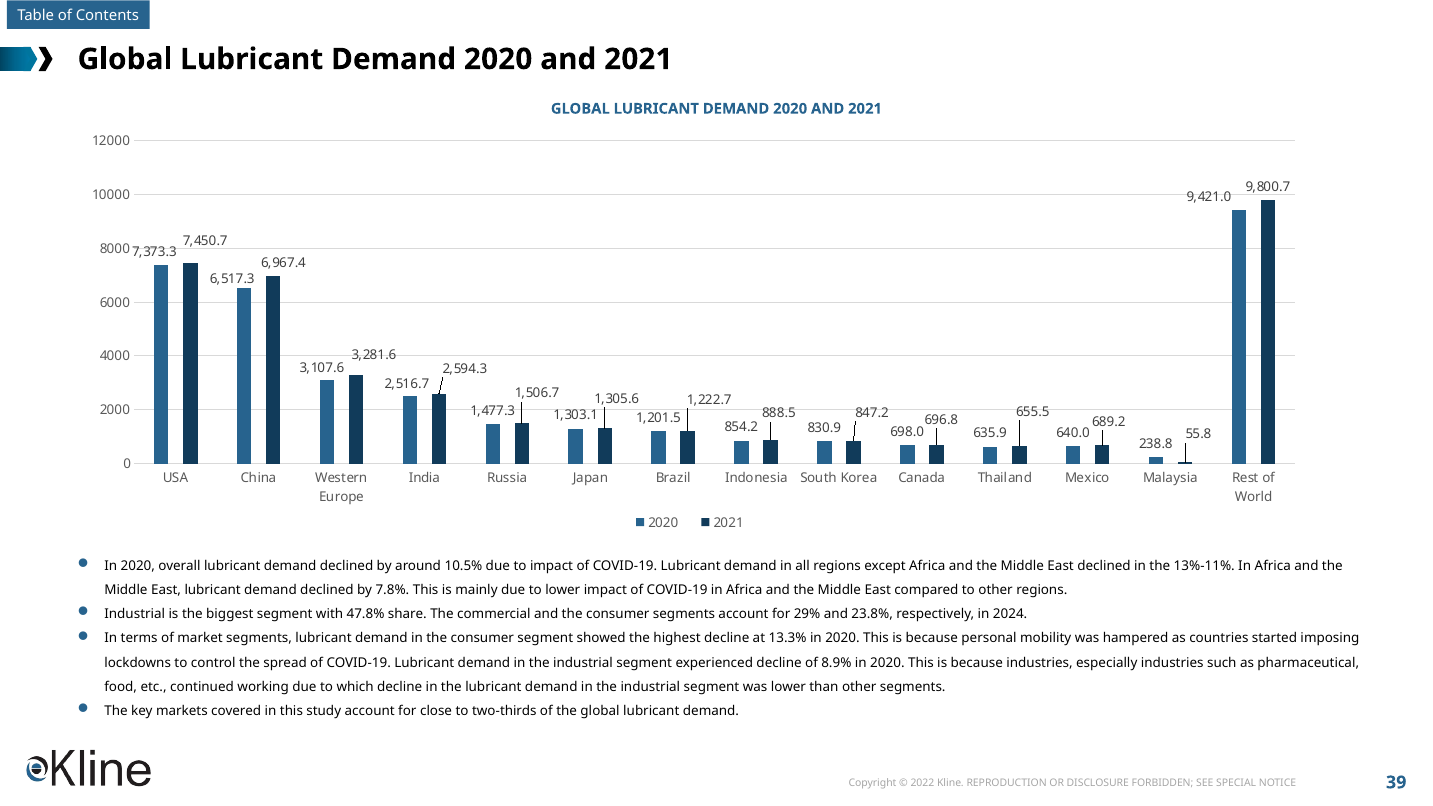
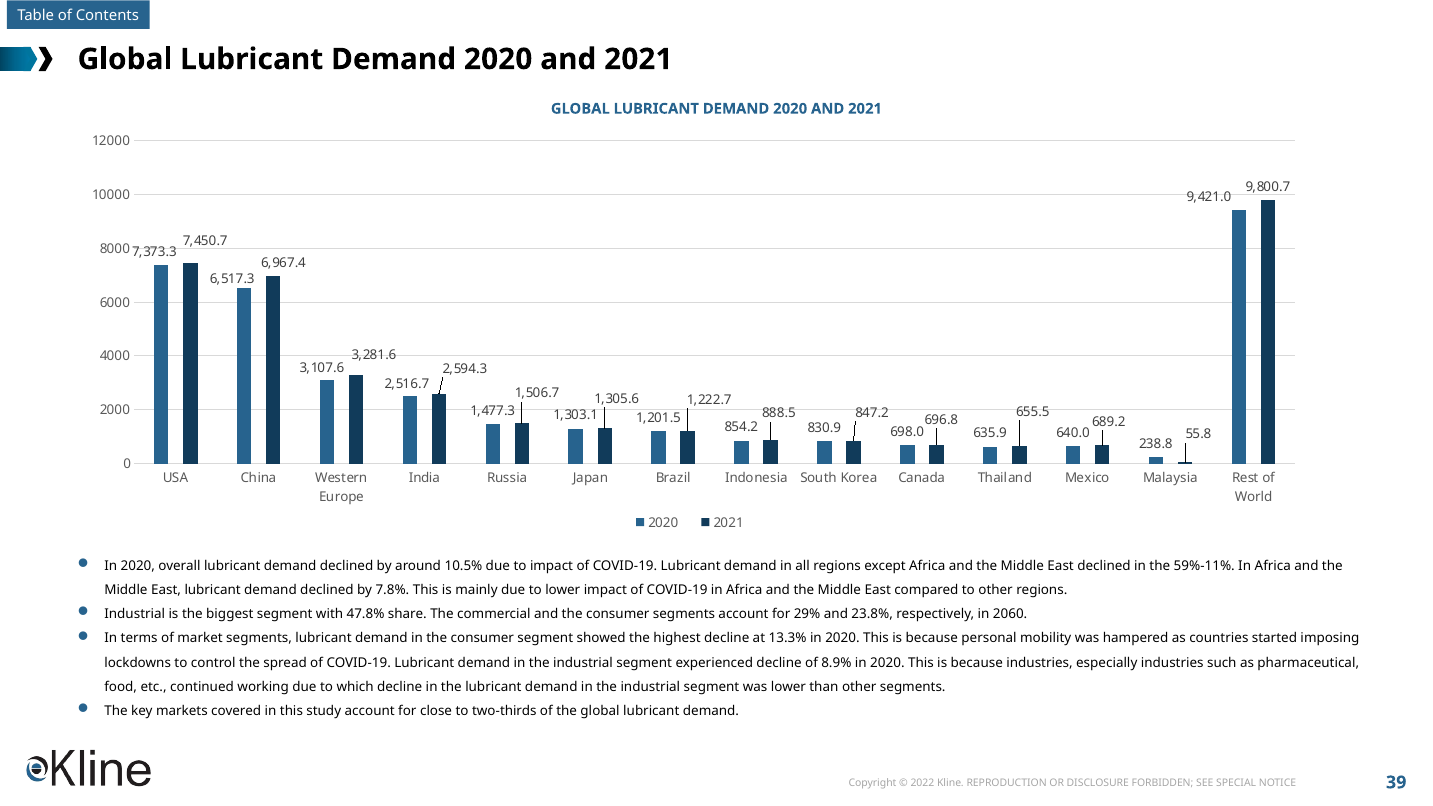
13%-11%: 13%-11% -> 59%-11% (1204, 566)
2024: 2024 -> 2060 (1010, 614)
